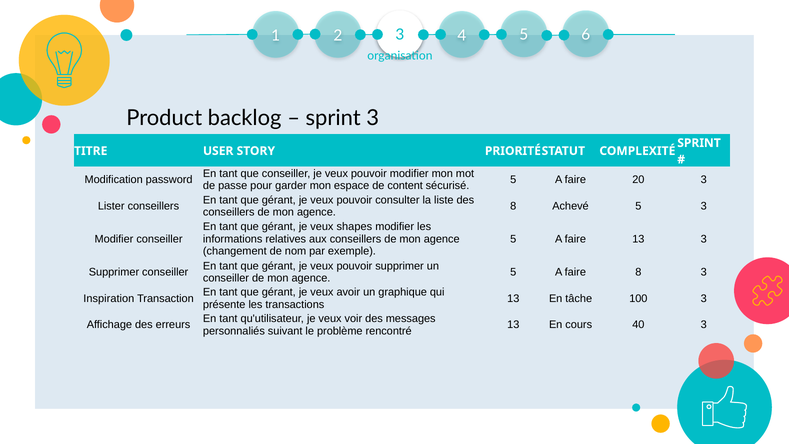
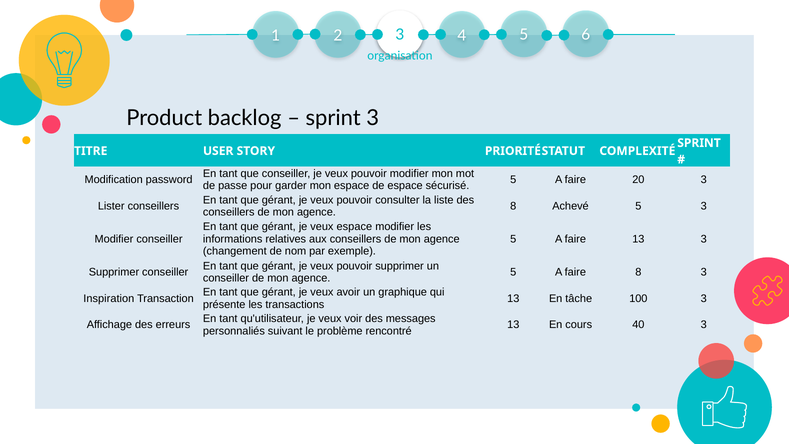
de content: content -> espace (405, 186)
veux shapes: shapes -> espace (354, 227)
